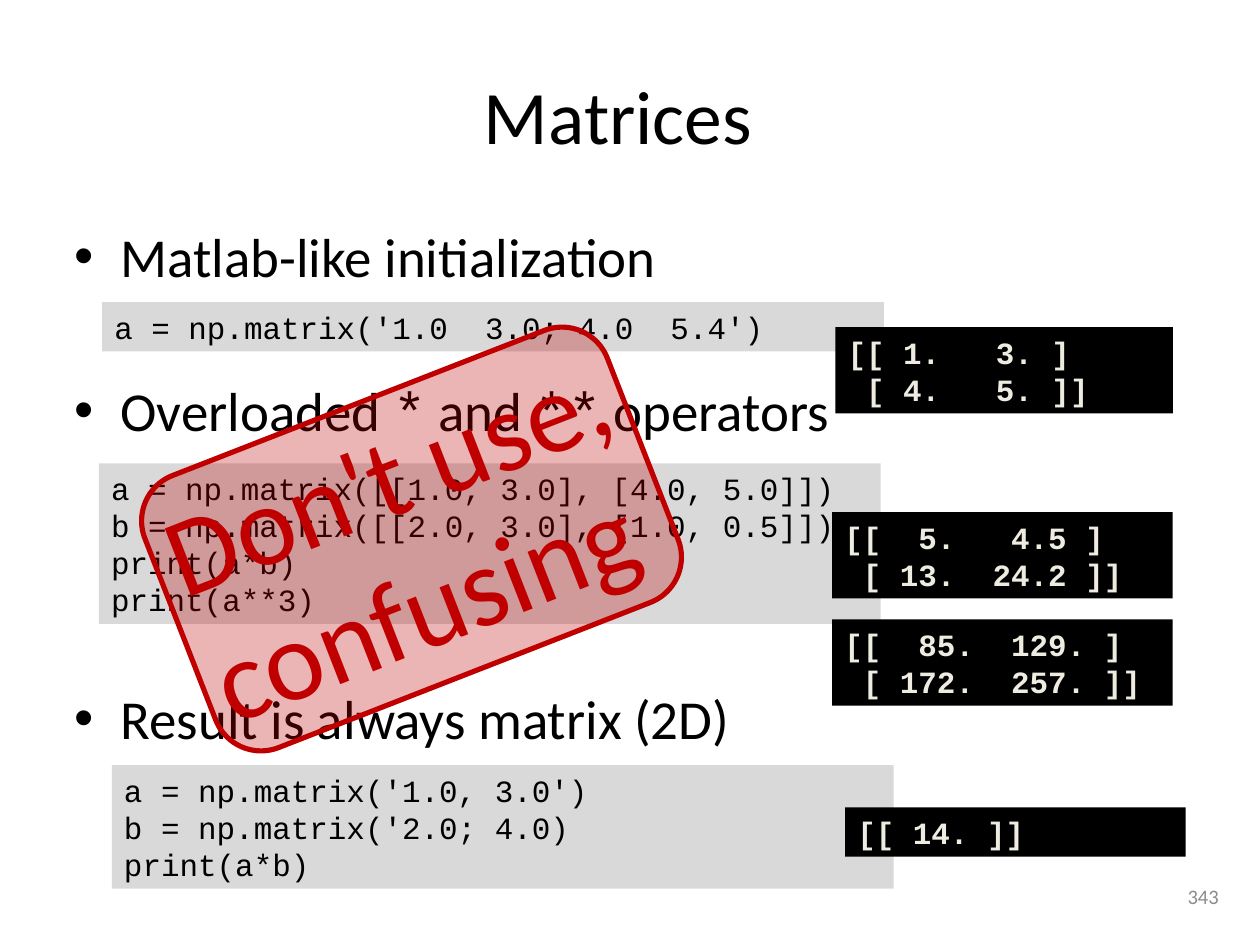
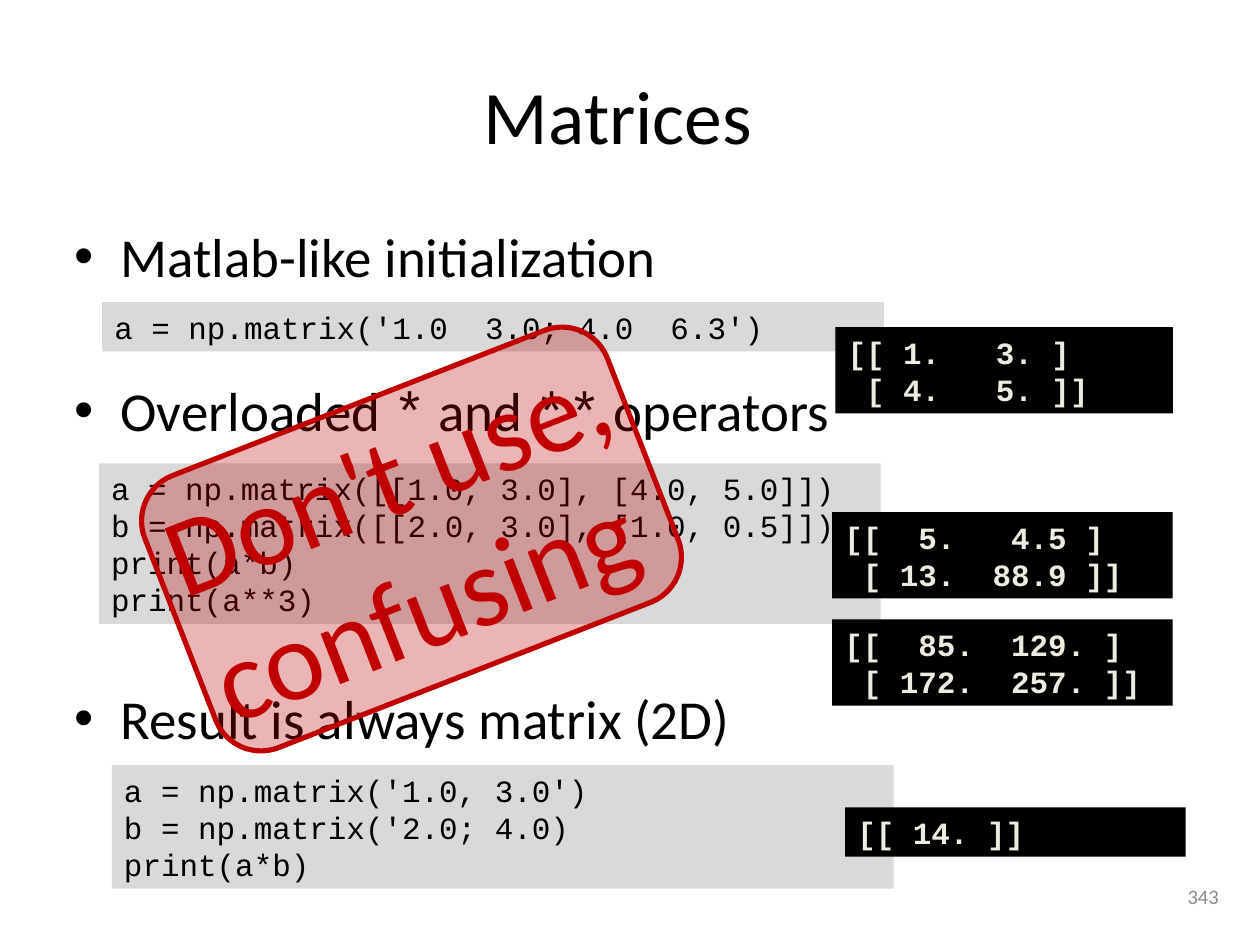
5.4: 5.4 -> 6.3 (717, 329)
24.2: 24.2 -> 88.9 (1030, 576)
